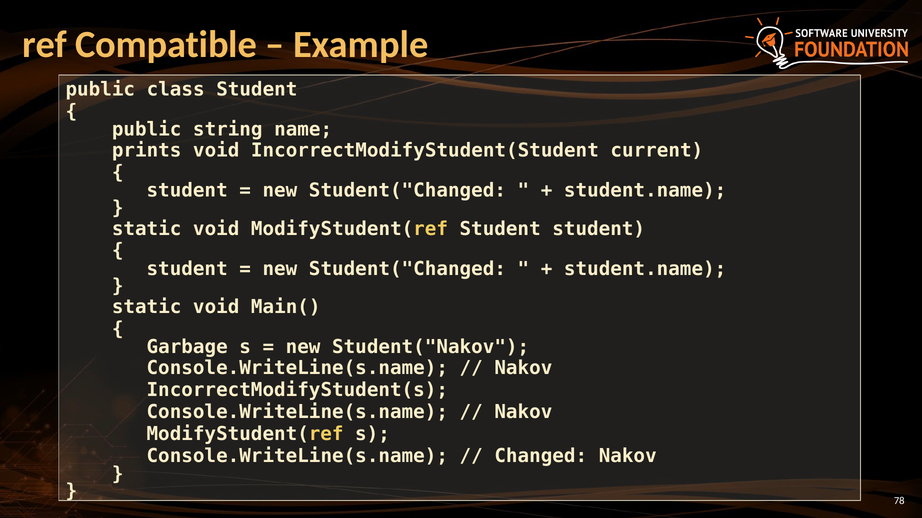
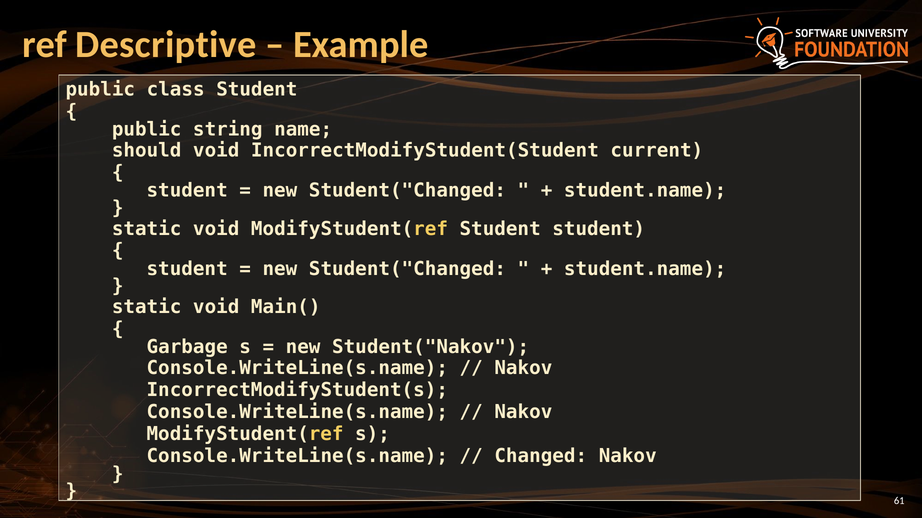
Compatible: Compatible -> Descriptive (166, 45)
prints: prints -> should (147, 151)
78: 78 -> 61 (899, 502)
